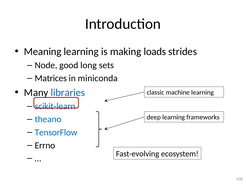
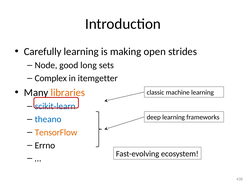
Meaning: Meaning -> Carefully (43, 51)
loads: loads -> open (155, 51)
Matrices: Matrices -> Complex (51, 78)
miniconda: miniconda -> itemgetter (98, 78)
libraries colour: blue -> orange (68, 92)
TensorFlow colour: blue -> orange (56, 132)
